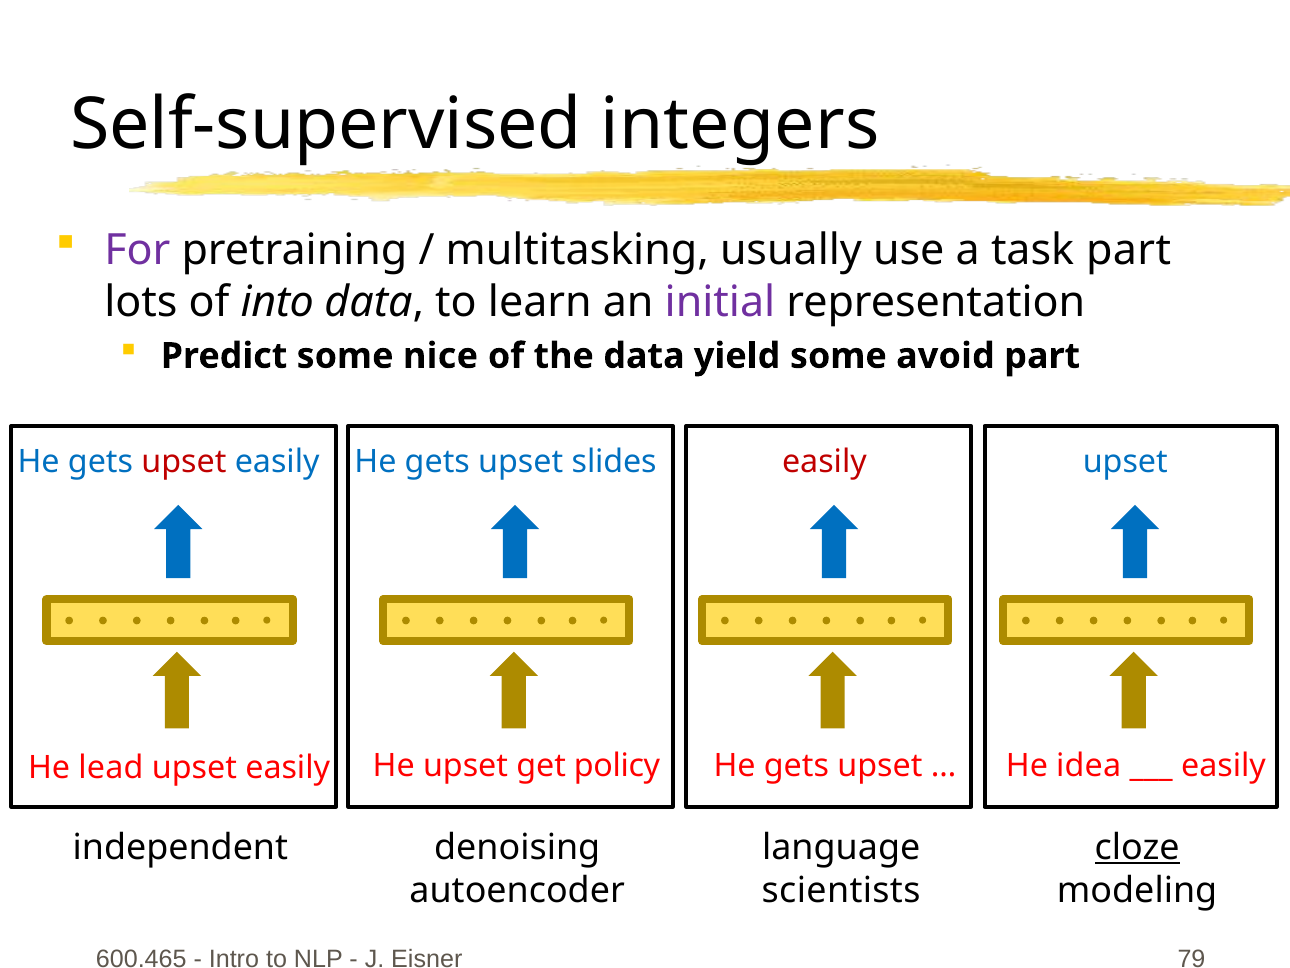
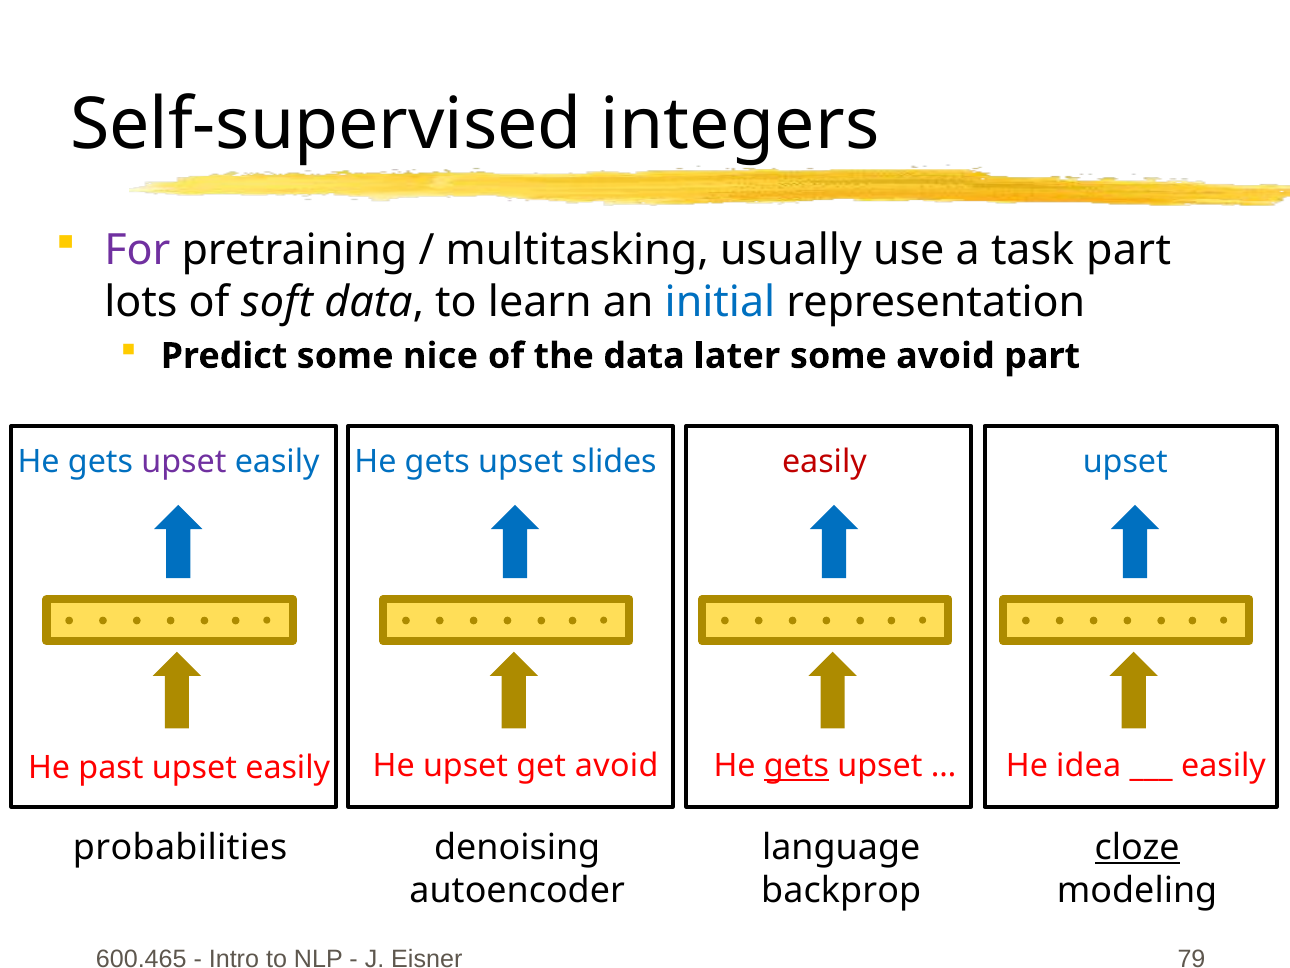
into: into -> soft (277, 302)
initial colour: purple -> blue (720, 302)
yield: yield -> later (737, 356)
upset colour: red -> purple (184, 462)
get policy: policy -> avoid (617, 765)
gets underline: none -> present (796, 765)
lead: lead -> past (111, 767)
independent: independent -> probabilities (180, 847)
scientists: scientists -> backprop (841, 890)
